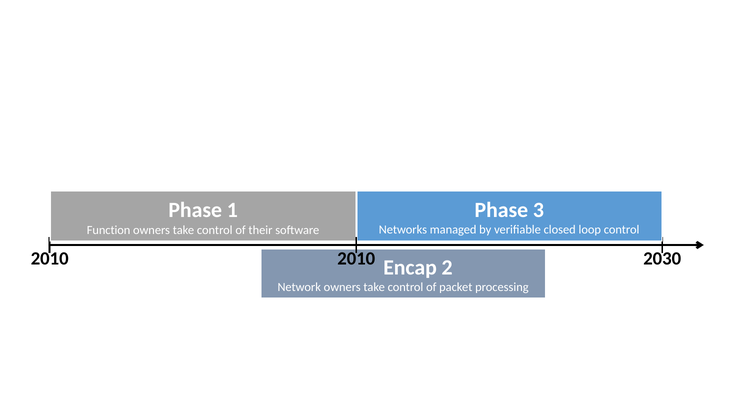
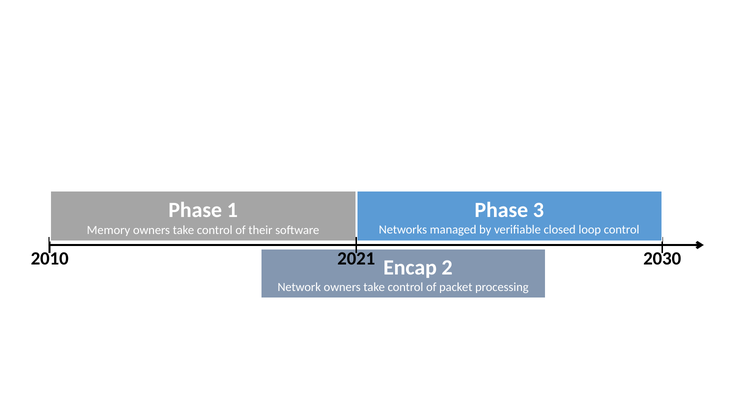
Function: Function -> Memory (109, 230)
2010: 2010 -> 2021 (356, 259)
